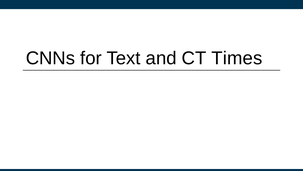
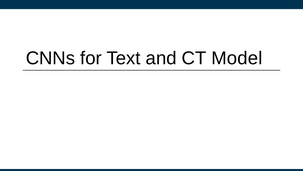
Times: Times -> Model (237, 58)
